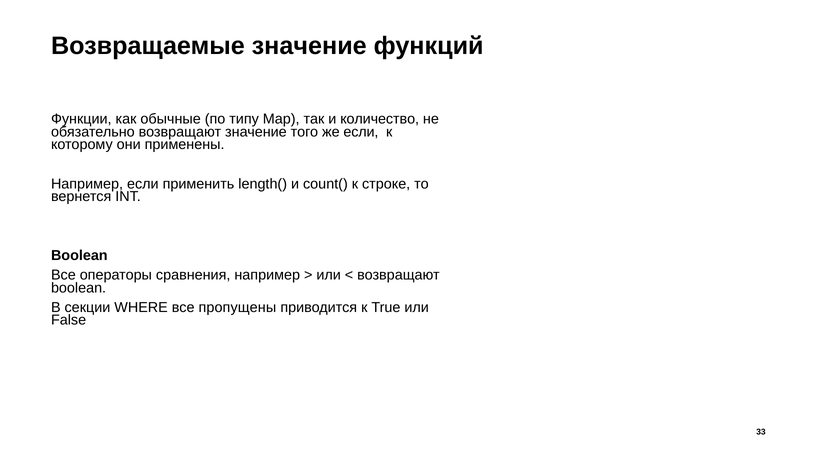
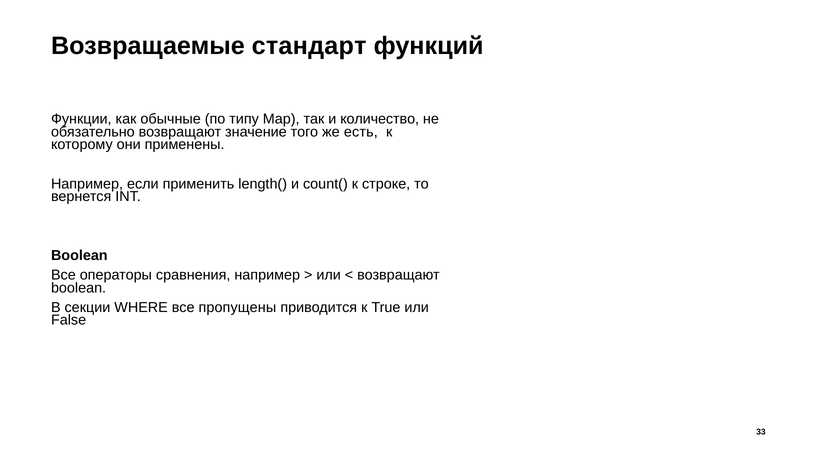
Возвращаемые значение: значение -> стандарт (309, 46)
же если: если -> есть (361, 132)
